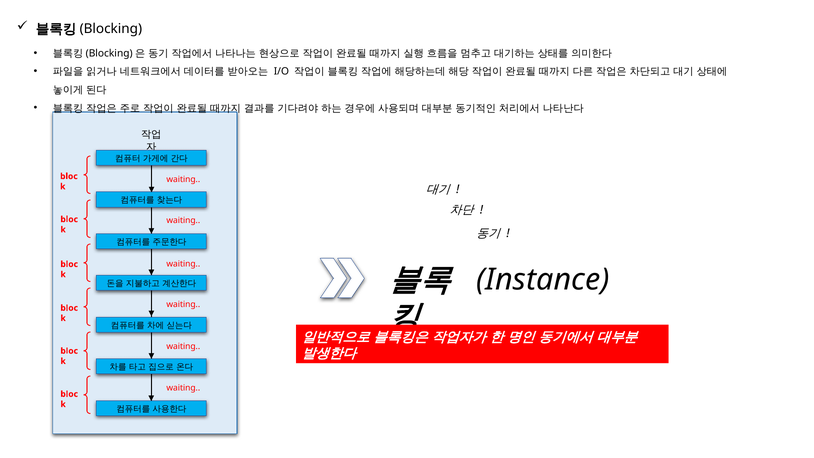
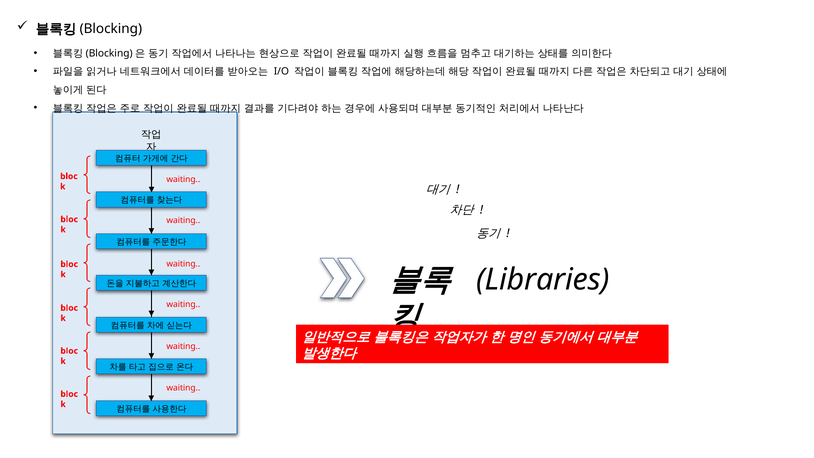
Instance: Instance -> Libraries (543, 279)
